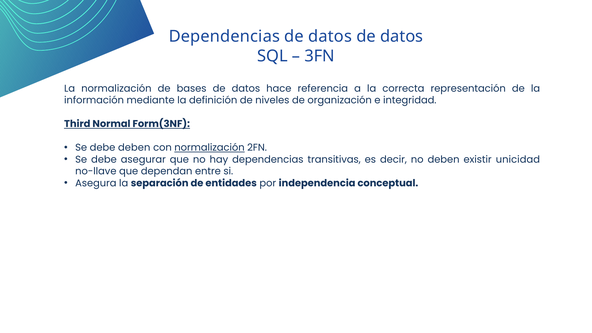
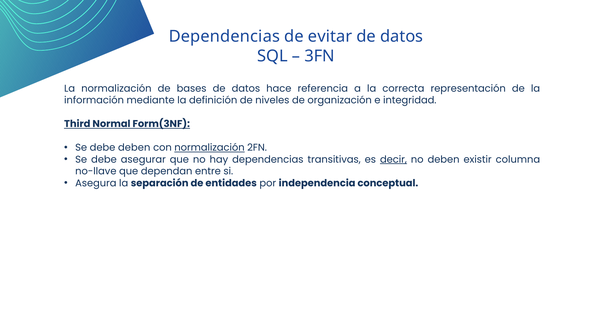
datos: datos -> evitar (330, 36)
decir underline: none -> present (393, 160)
unicidad: unicidad -> columna (518, 160)
